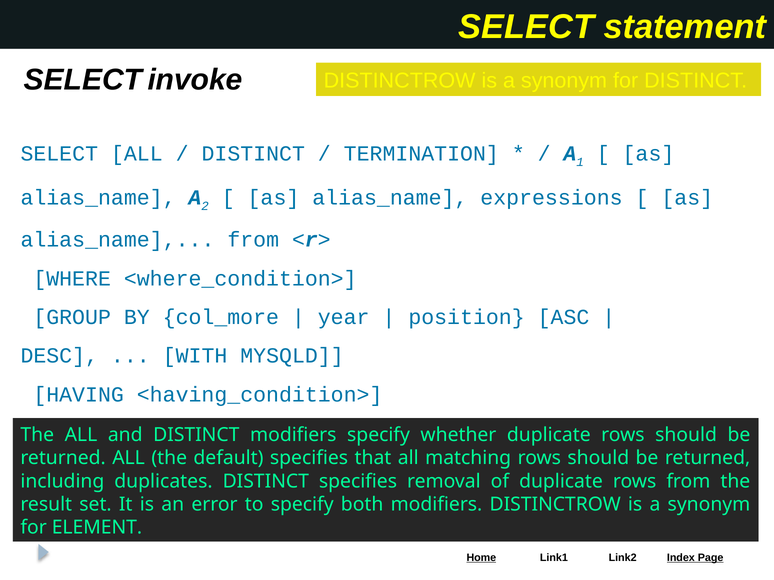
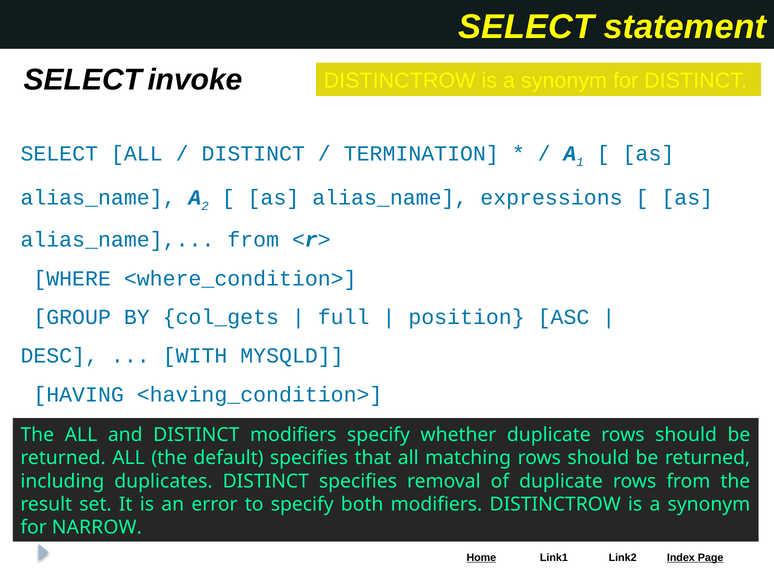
col_more: col_more -> col_gets (221, 317)
year: year -> full (344, 317)
ELEMENT: ELEMENT -> NARROW (97, 528)
